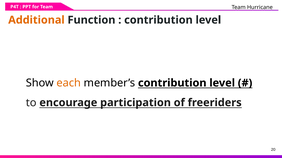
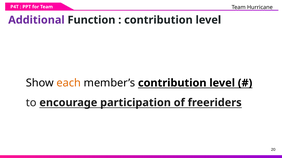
Additional colour: orange -> purple (36, 20)
